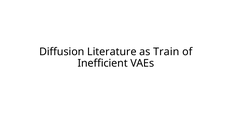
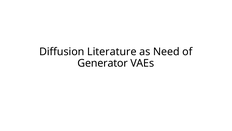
Train: Train -> Need (166, 52)
Inefficient: Inefficient -> Generator (103, 63)
